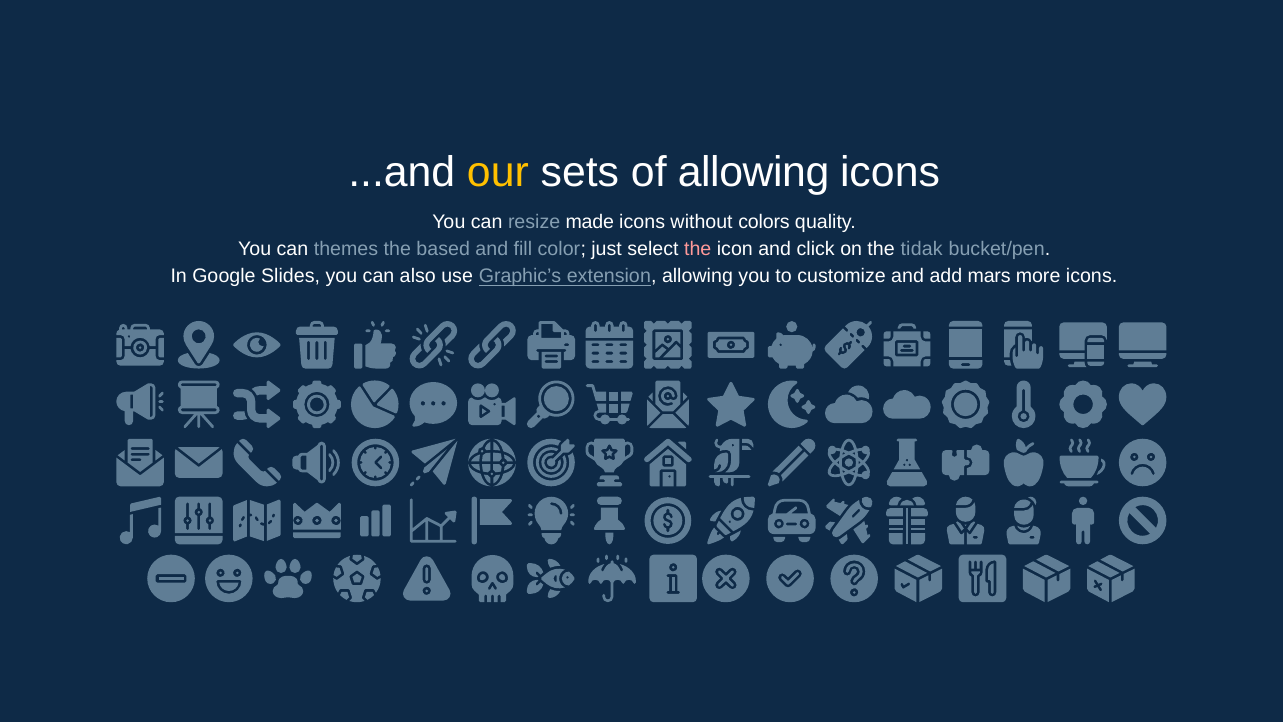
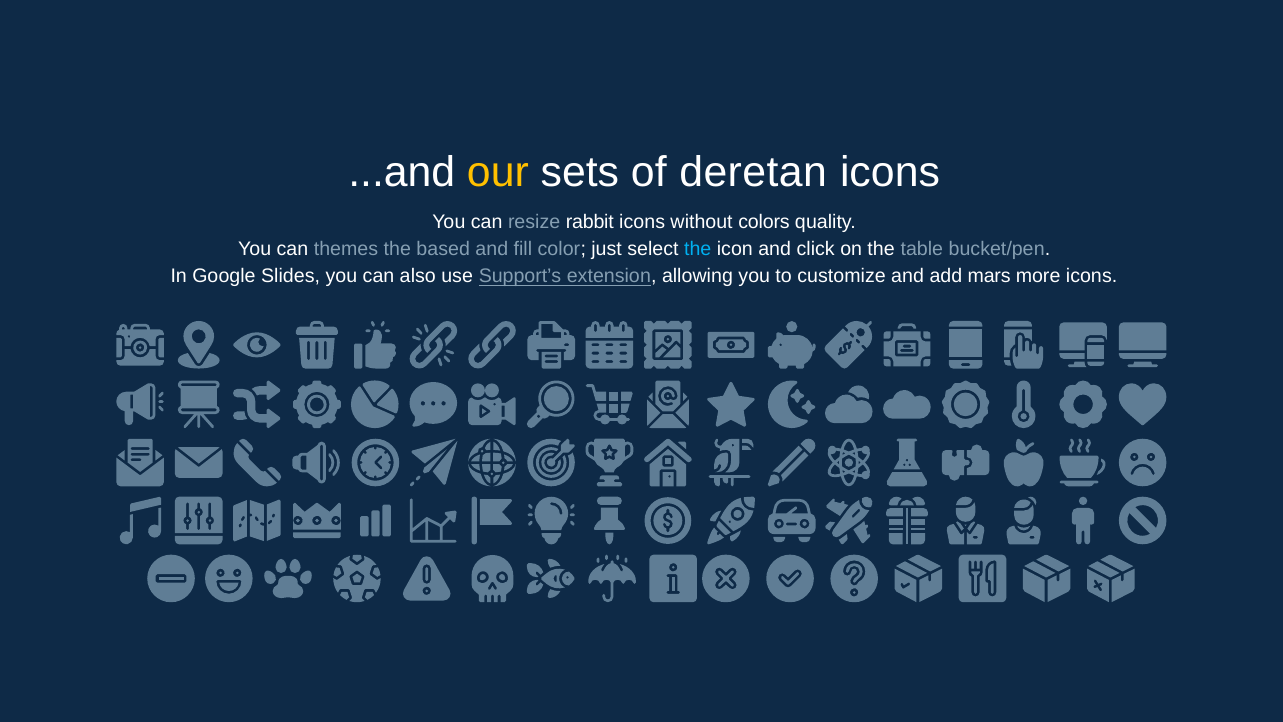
of allowing: allowing -> deretan (753, 172)
made: made -> rabbit (590, 222)
the colour: pink -> light blue (698, 249)
tidak: tidak -> table (922, 249)
Graphic’s: Graphic’s -> Support’s (520, 276)
